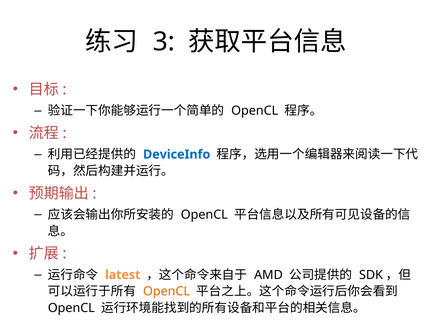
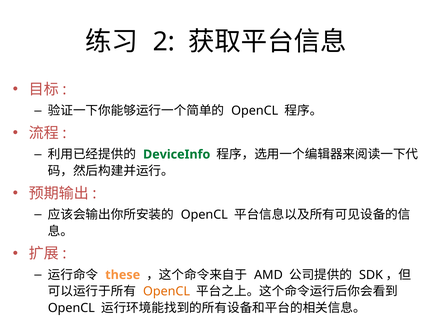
3: 3 -> 2 (164, 42)
DeviceInfo colour: blue -> green (177, 154)
latest: latest -> these (123, 275)
